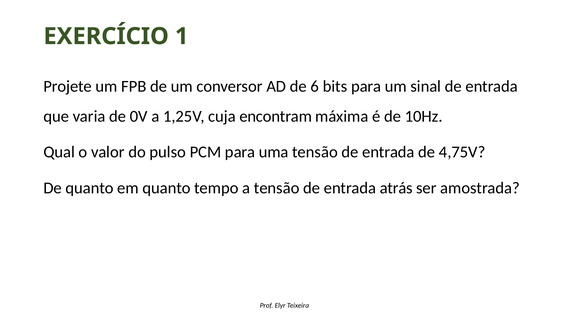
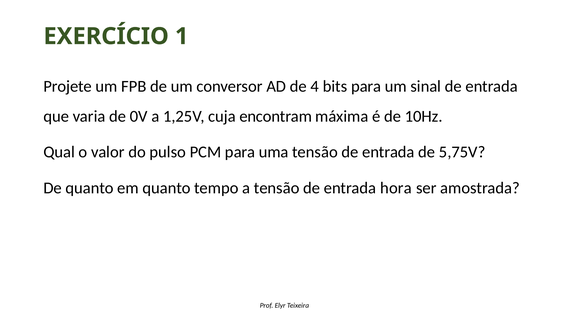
6: 6 -> 4 (315, 86)
4,75V: 4,75V -> 5,75V (462, 152)
atrás: atrás -> hora (396, 188)
